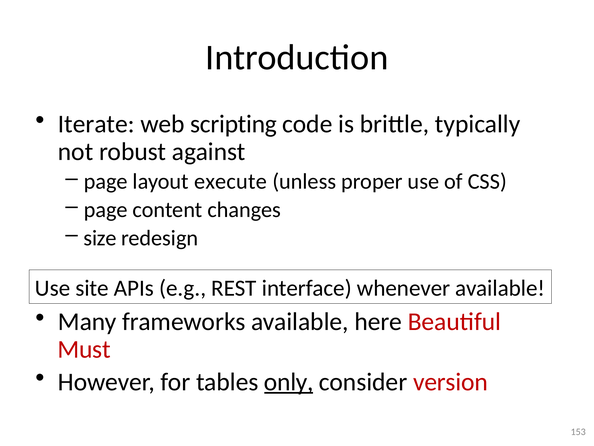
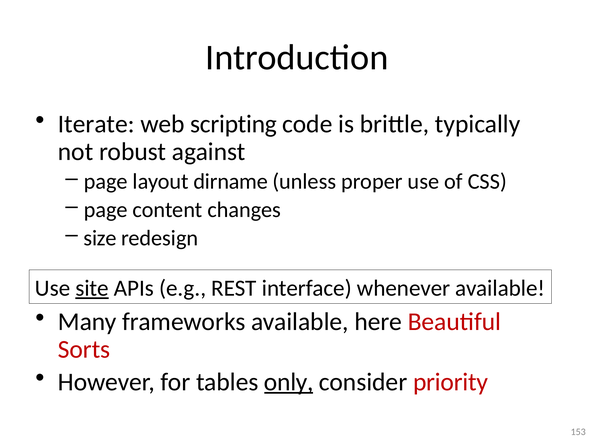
execute: execute -> dirname (231, 181)
site underline: none -> present (92, 288)
Must: Must -> Sorts (84, 349)
version: version -> priority (450, 381)
